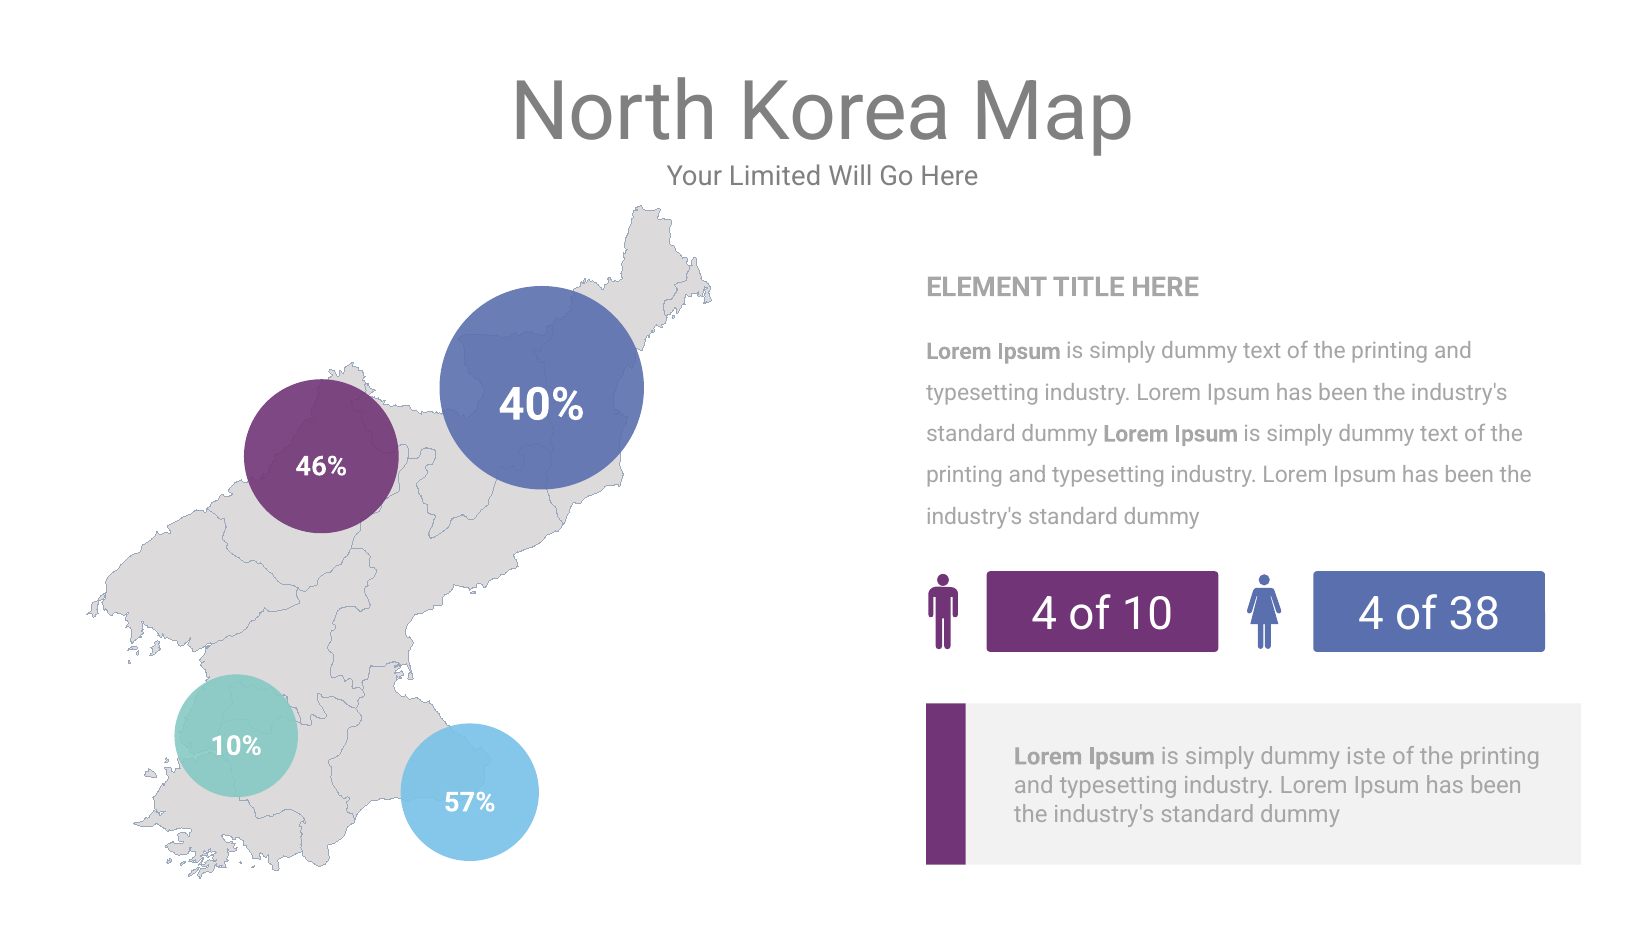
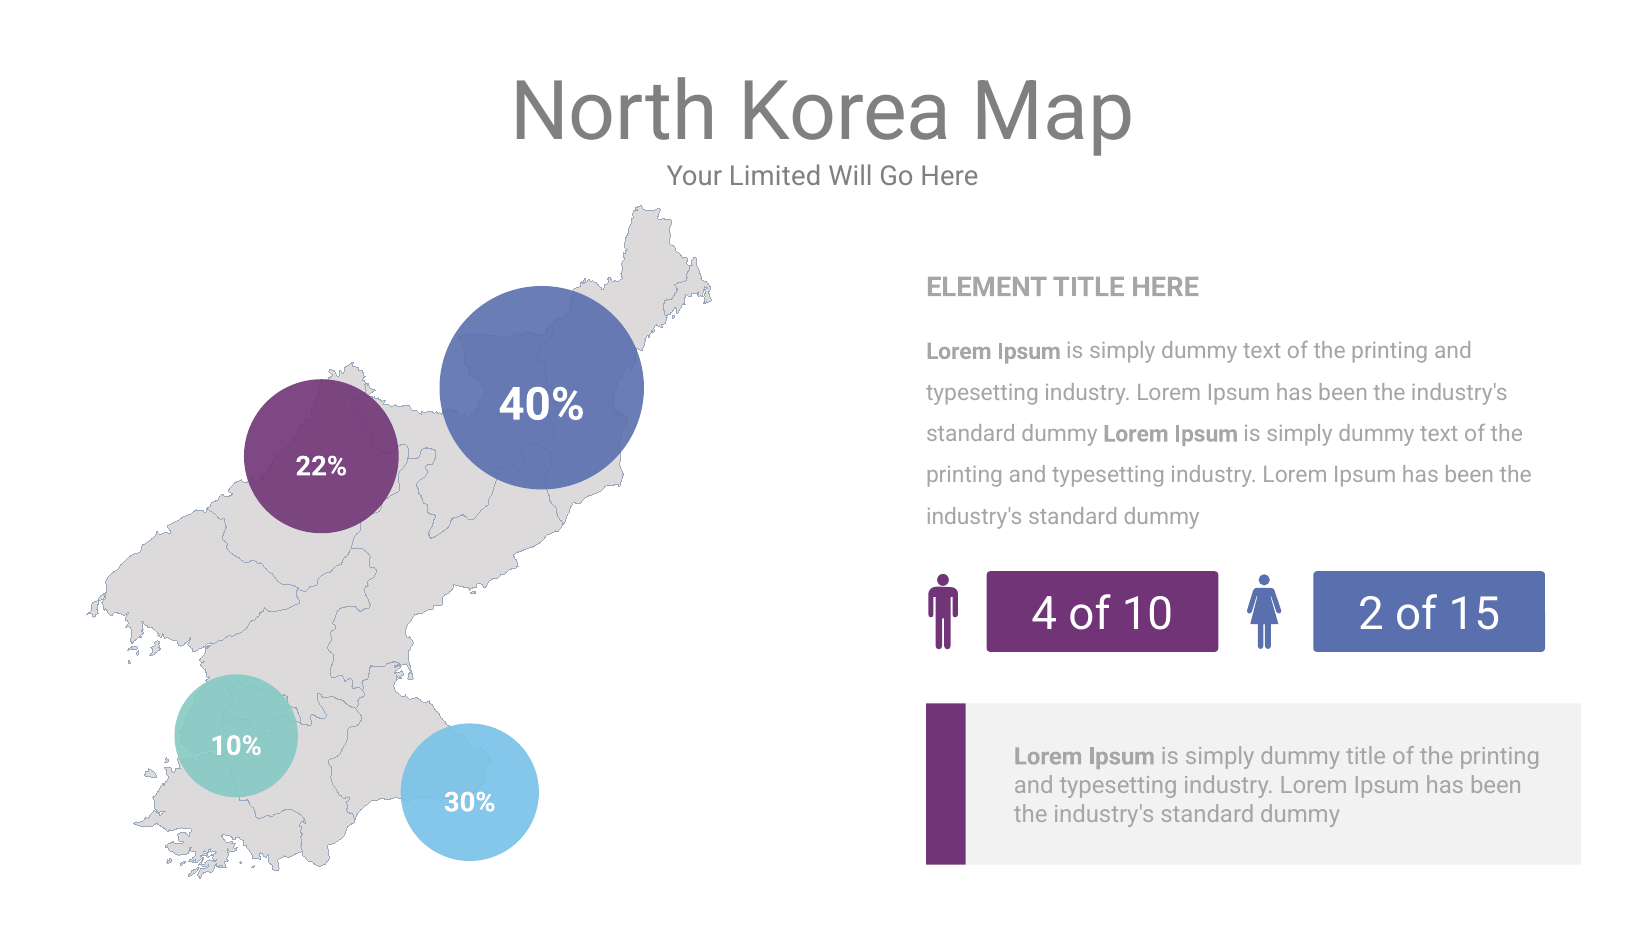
46%: 46% -> 22% (321, 466)
10 4: 4 -> 2 (1371, 615)
38: 38 -> 15 (1474, 615)
dummy iste: iste -> title (1366, 757)
57%: 57% -> 30% (470, 802)
